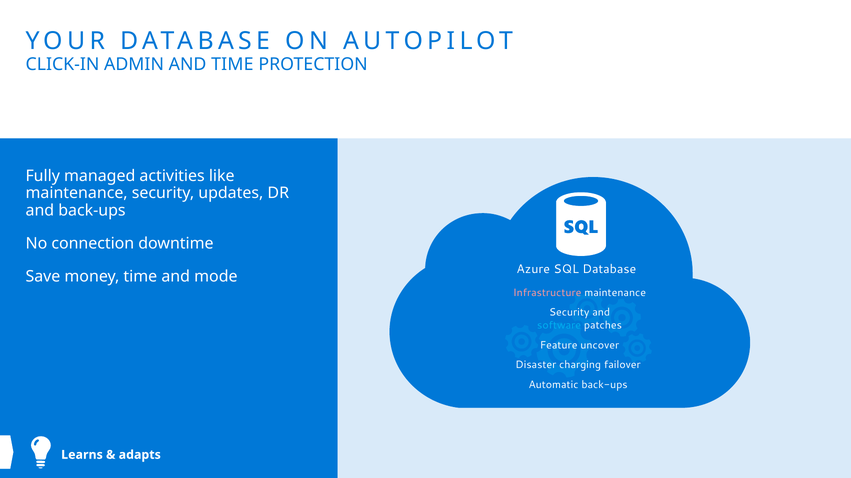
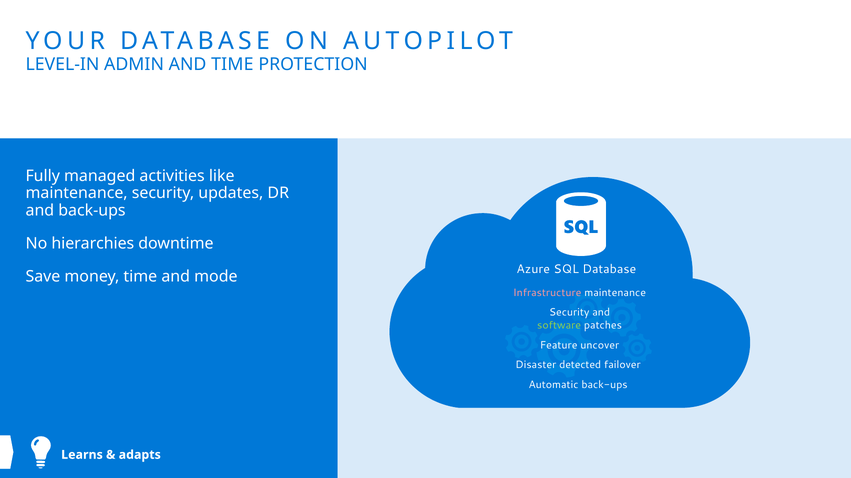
CLICK-IN: CLICK-IN -> LEVEL-IN (62, 64)
connection: connection -> hierarchies (93, 244)
software colour: light blue -> light green (559, 326)
charging: charging -> detected (580, 365)
